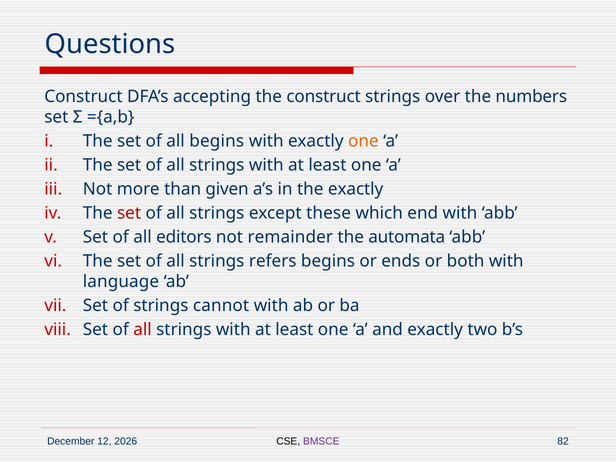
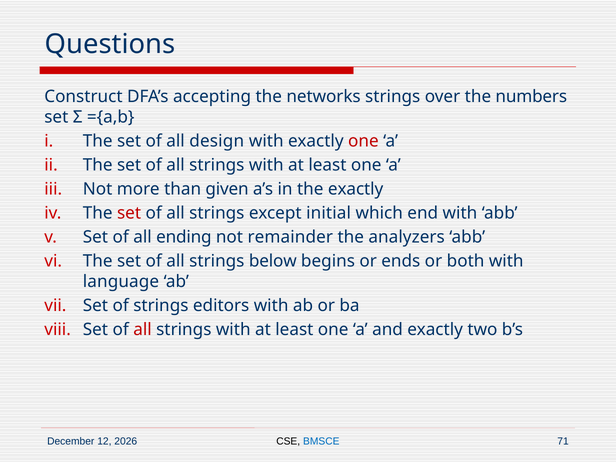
the construct: construct -> networks (324, 97)
all begins: begins -> design (217, 141)
one colour: orange -> red (363, 141)
these: these -> initial (329, 213)
editors: editors -> ending (184, 237)
automata: automata -> analyzers (407, 237)
refers: refers -> below (273, 261)
cannot: cannot -> editors (221, 306)
BMSCE colour: purple -> blue (321, 441)
82: 82 -> 71 (563, 441)
